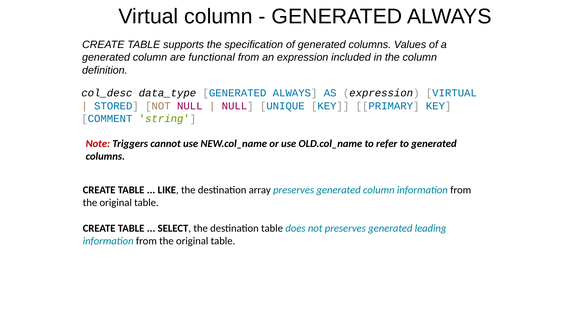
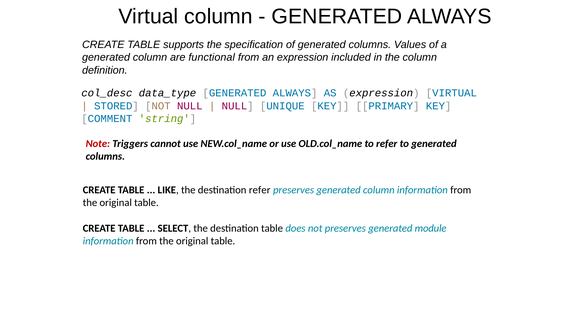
destination array: array -> refer (260, 190)
leading: leading -> module (431, 228)
